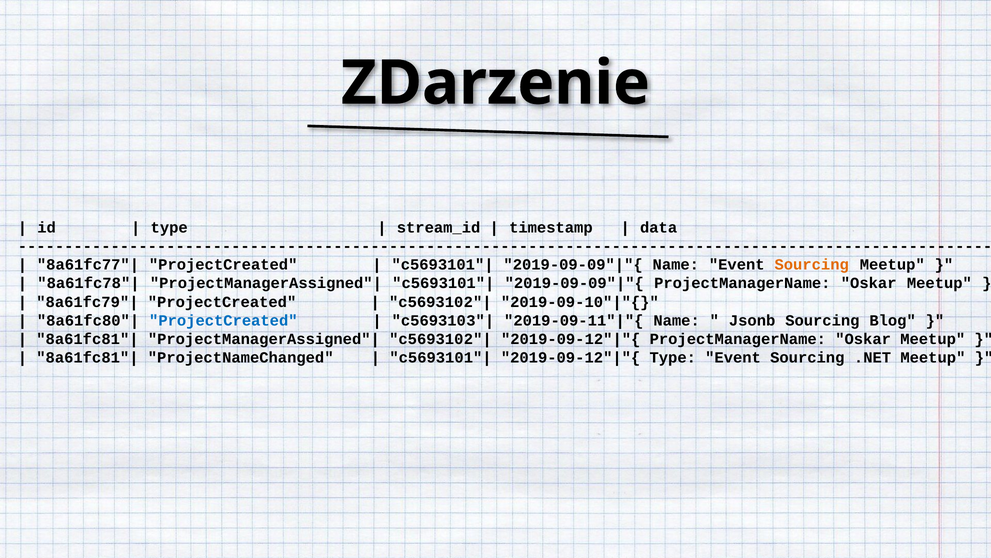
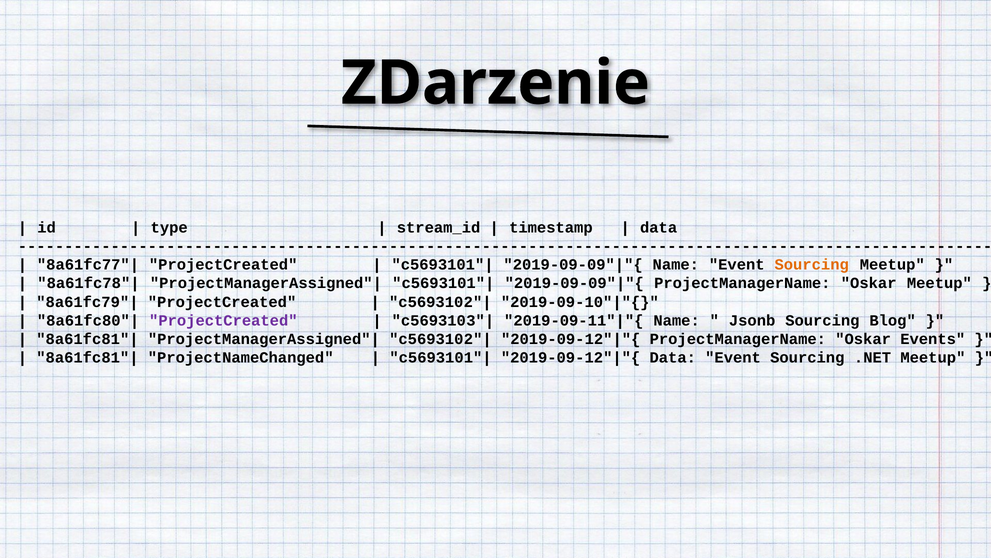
ProjectCreated colour: blue -> purple (223, 320)
Meetup: Meetup -> Events (933, 339)
Type: Type -> Data (673, 357)
